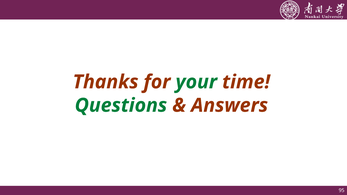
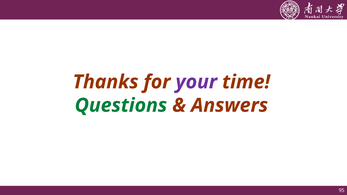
your colour: green -> purple (196, 82)
